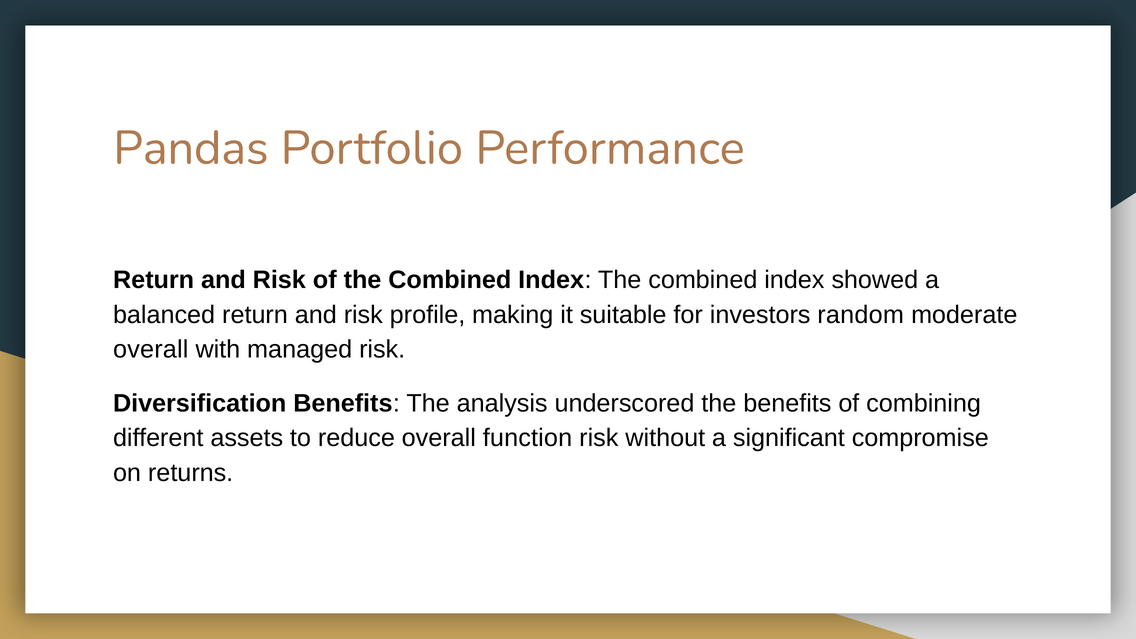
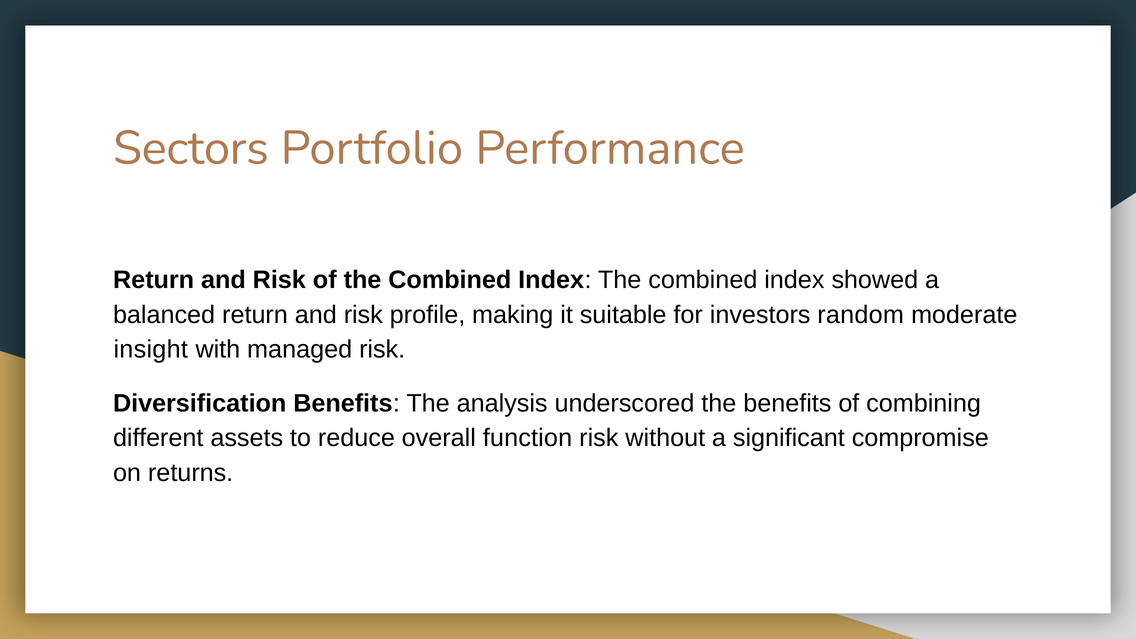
Pandas: Pandas -> Sectors (191, 148)
overall: overall -> insight (151, 350)
